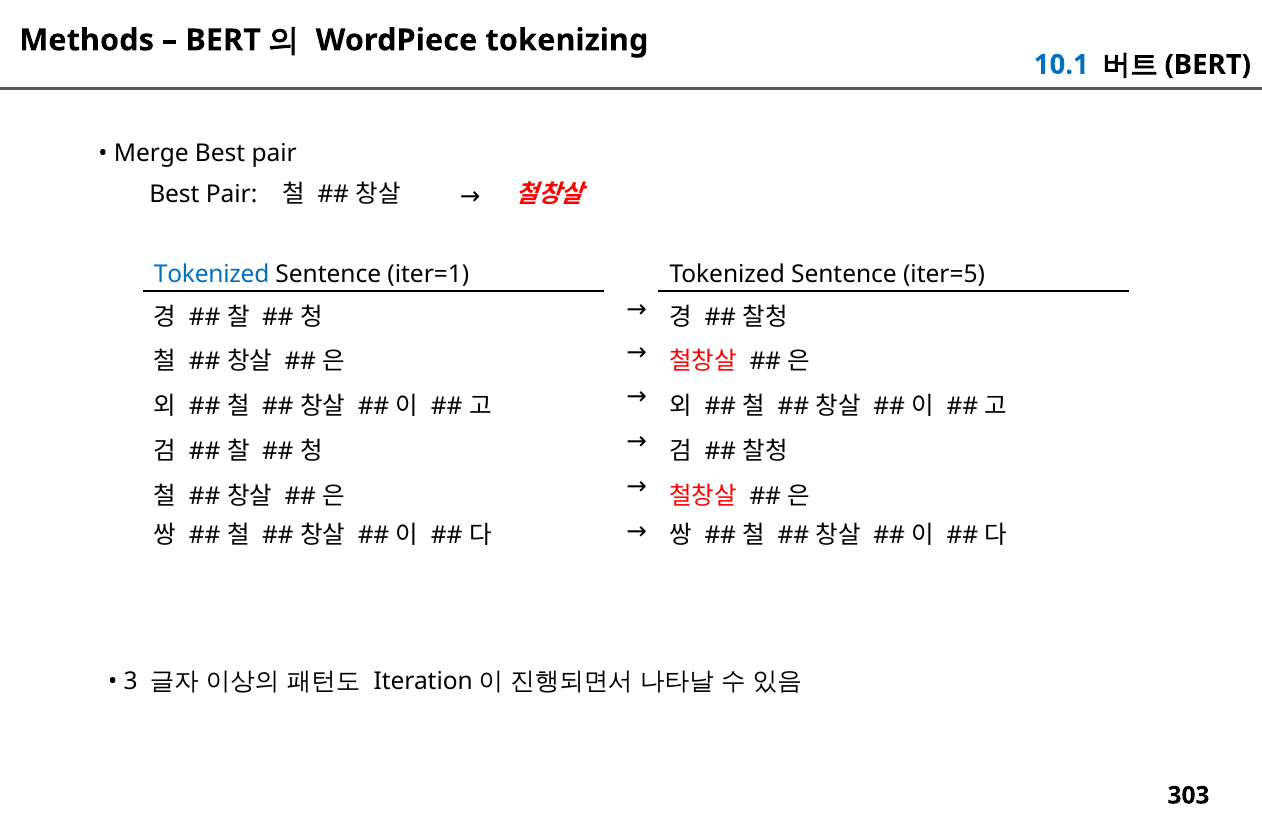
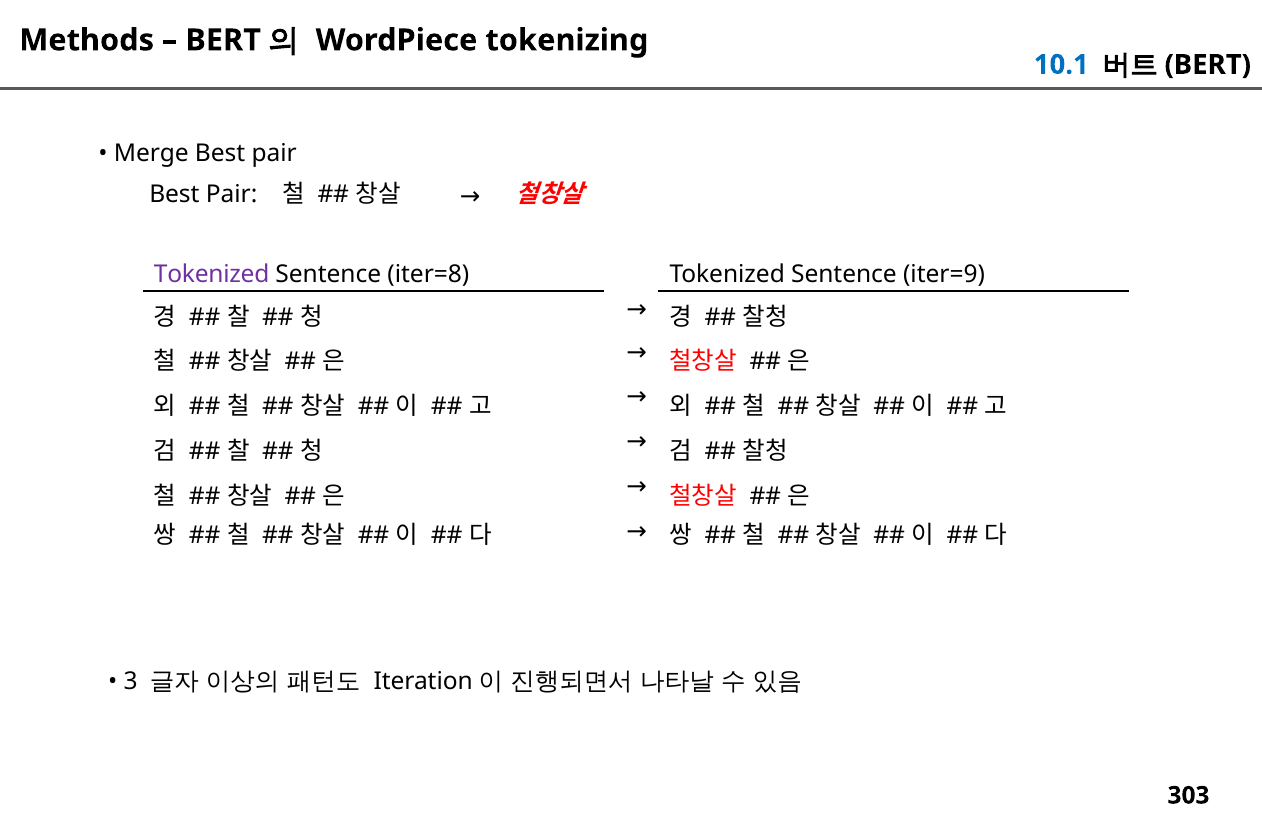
Tokenized colour: blue -> purple (212, 274)
iter=1: iter=1 -> iter=8 (428, 274)
iter=5: iter=5 -> iter=9 (944, 274)
